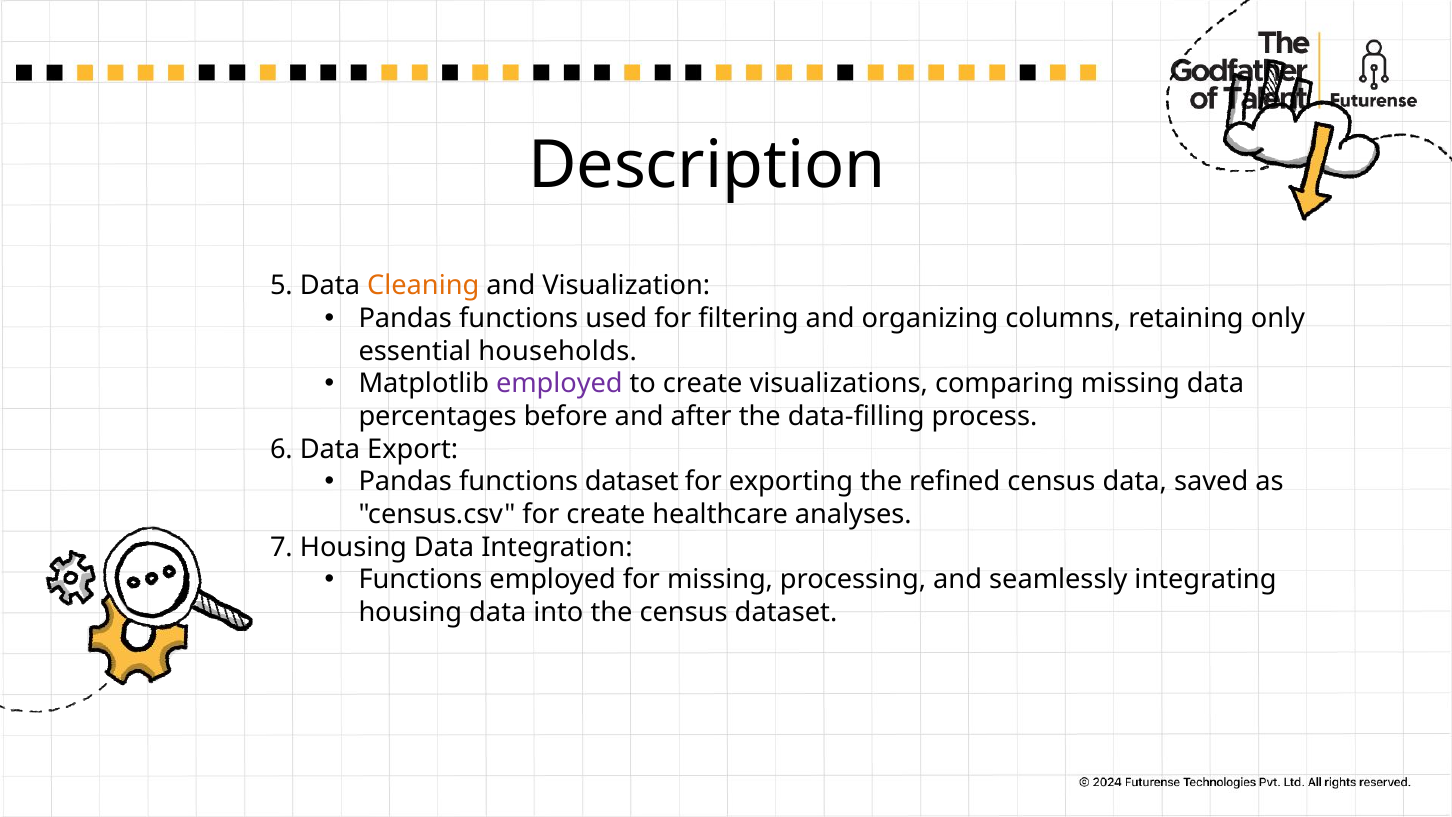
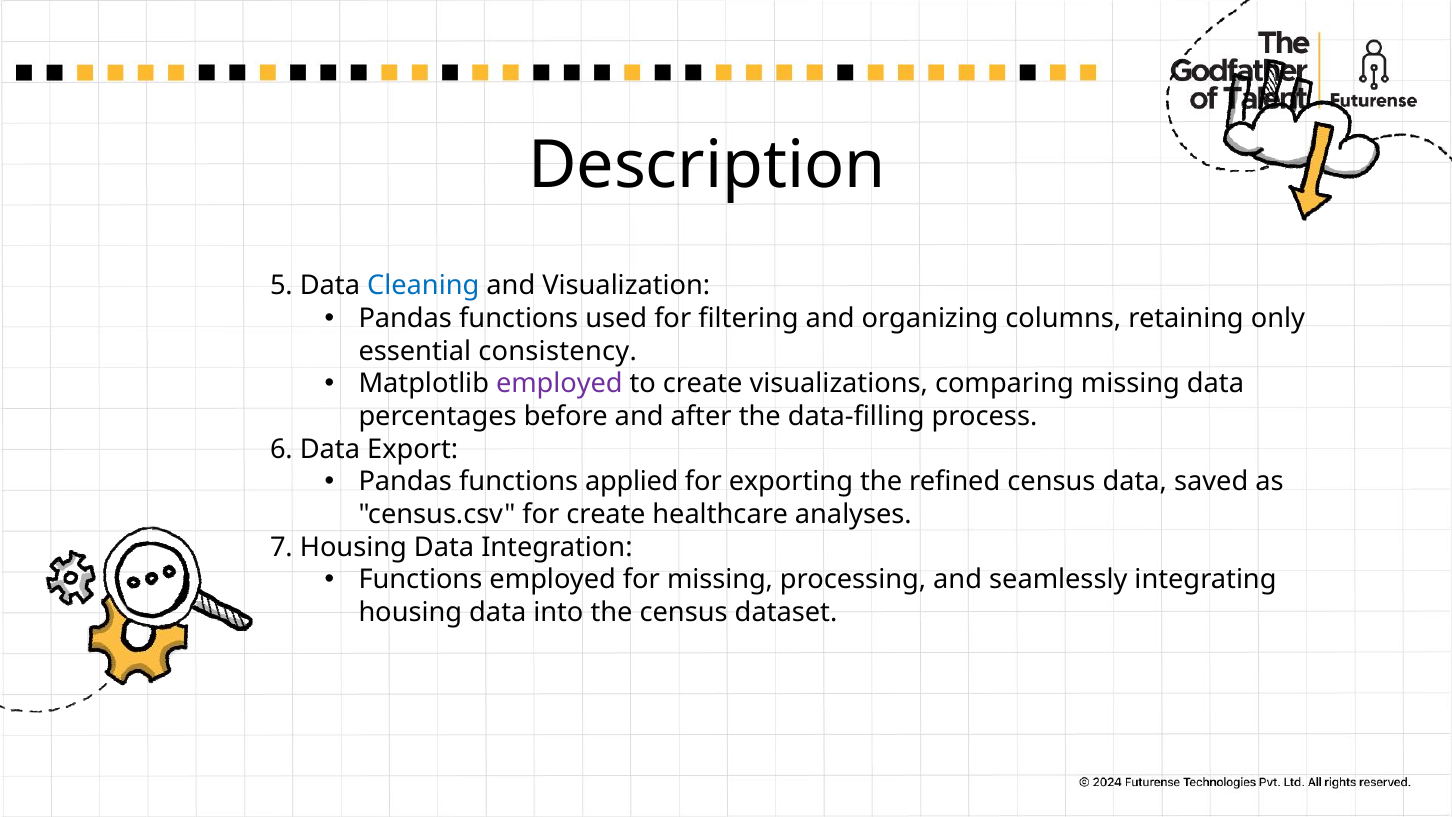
Cleaning colour: orange -> blue (423, 286)
households: households -> consistency (558, 351)
functions dataset: dataset -> applied (632, 482)
